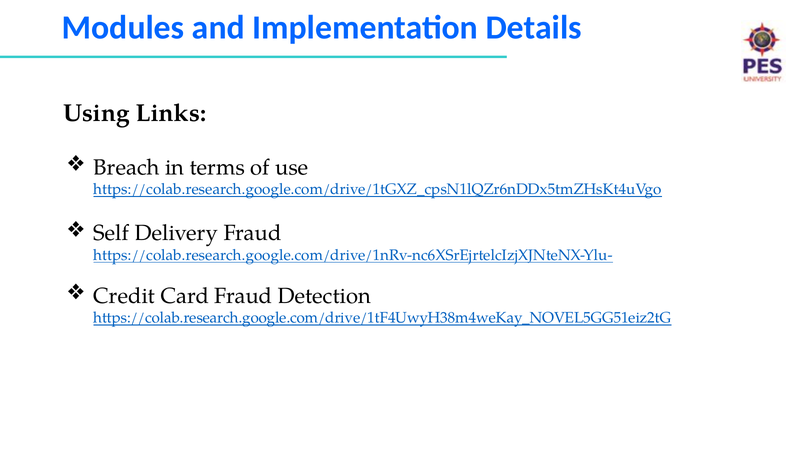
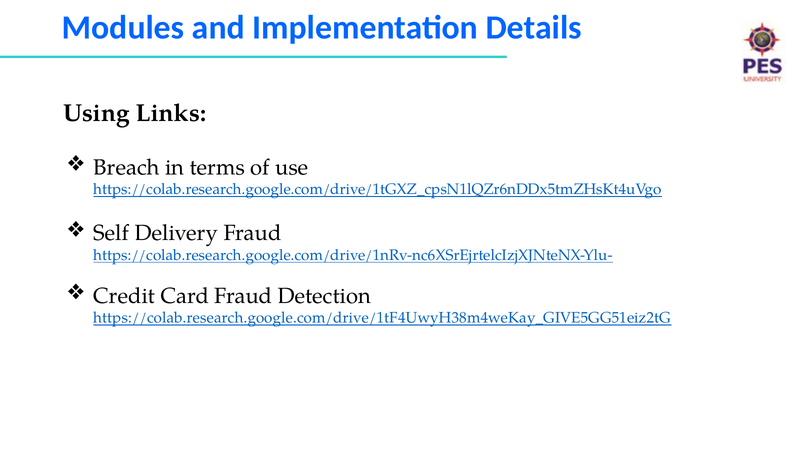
https://colab.research.google.com/drive/1tF4UwyH38m4weKay_NOVEL5GG51eiz2tG: https://colab.research.google.com/drive/1tF4UwyH38m4weKay_NOVEL5GG51eiz2tG -> https://colab.research.google.com/drive/1tF4UwyH38m4weKay_GIVE5GG51eiz2tG (382, 318)
